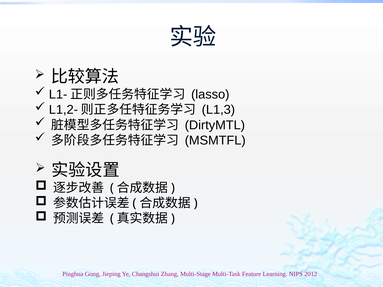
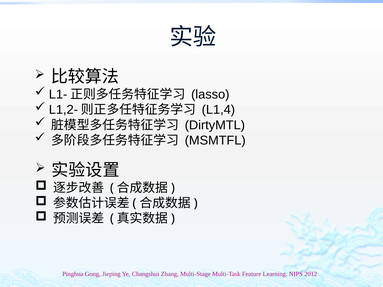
L1,3: L1,3 -> L1,4 (218, 110)
